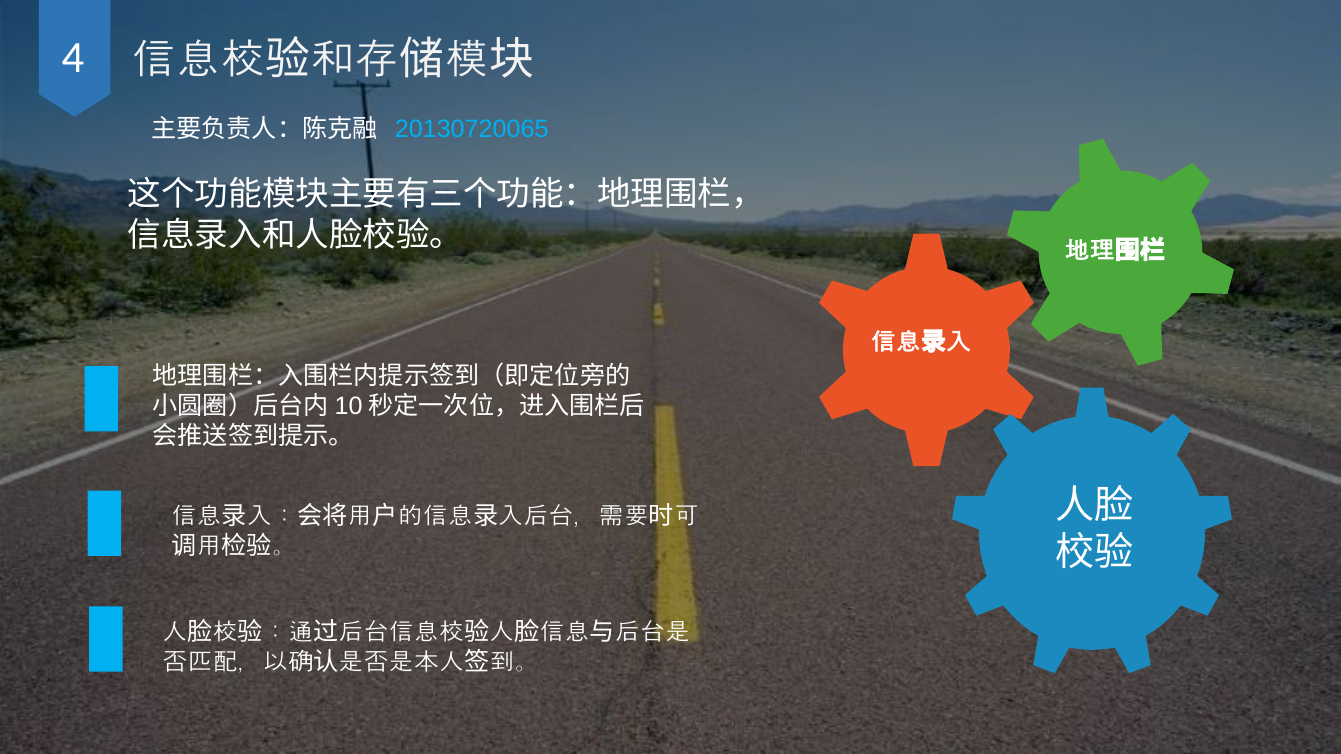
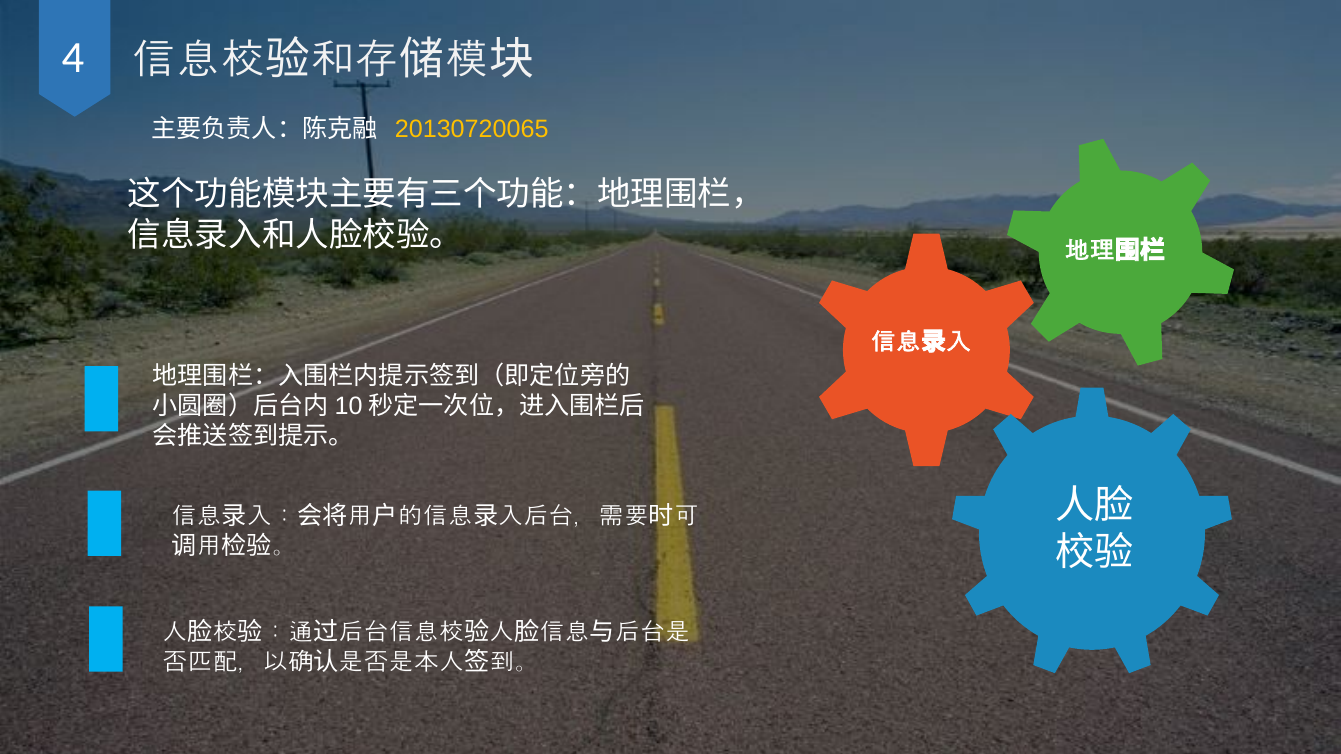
20130720065 colour: light blue -> yellow (472, 129)
